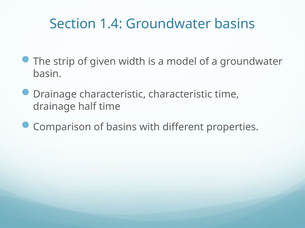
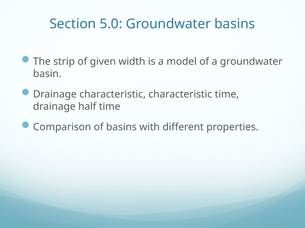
1.4: 1.4 -> 5.0 (111, 24)
